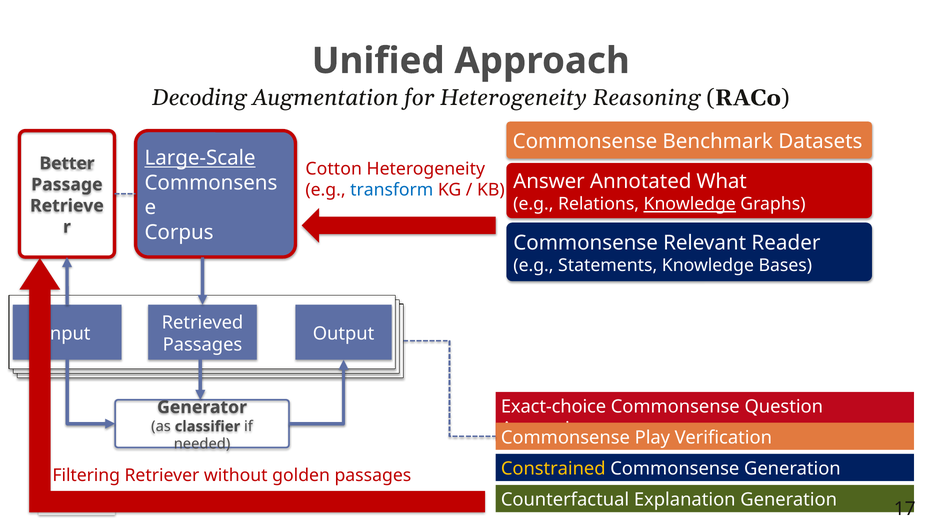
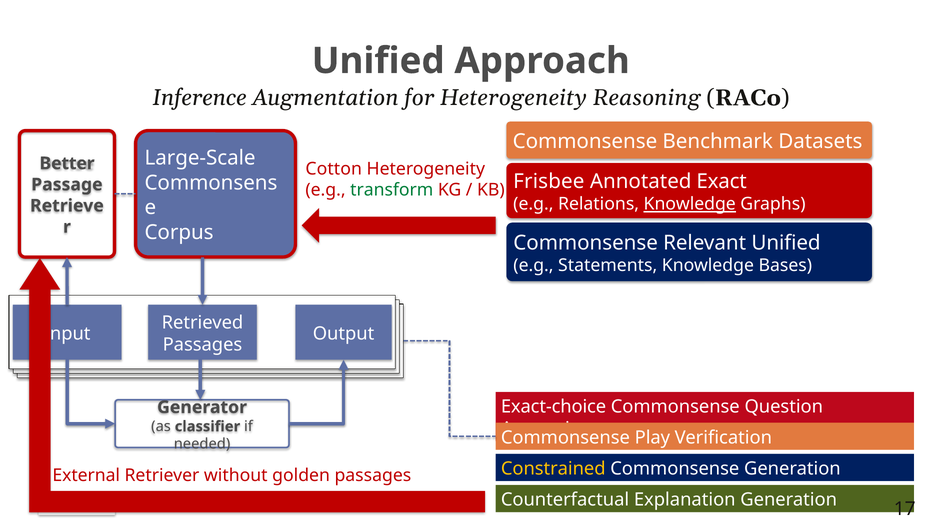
Decoding: Decoding -> Inference (200, 98)
Large-Scale underline: present -> none (200, 158)
Answer: Answer -> Frisbee (549, 182)
What: What -> Exact (722, 182)
transform colour: blue -> green (392, 190)
Relevant Reader: Reader -> Unified (786, 243)
Filtering: Filtering -> External (86, 476)
